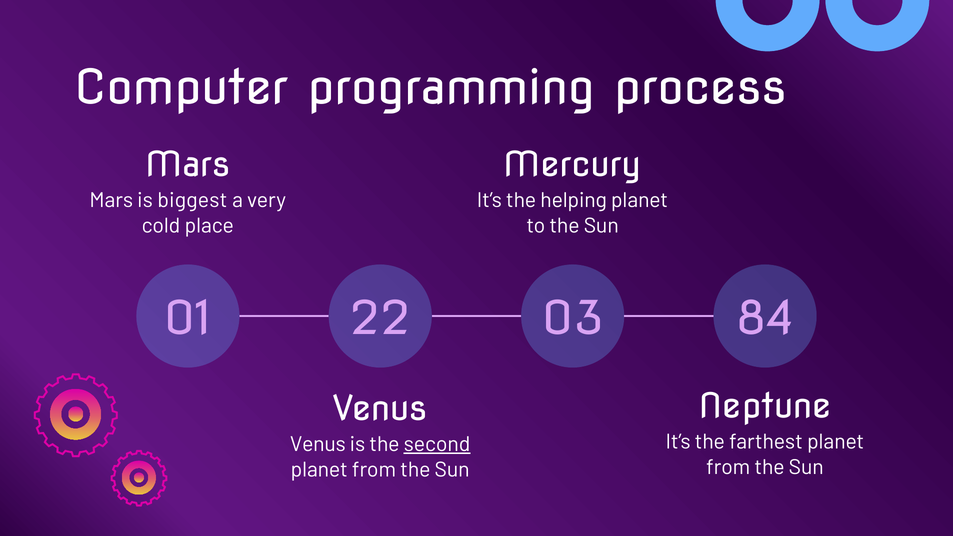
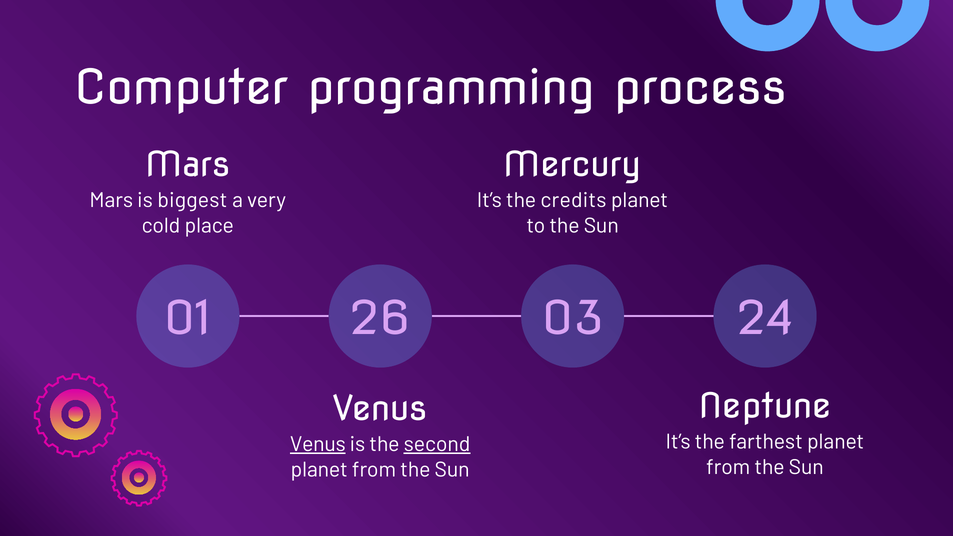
helping: helping -> credits (573, 200)
22: 22 -> 26 (380, 319)
84: 84 -> 24 (765, 319)
Venus underline: none -> present (318, 444)
